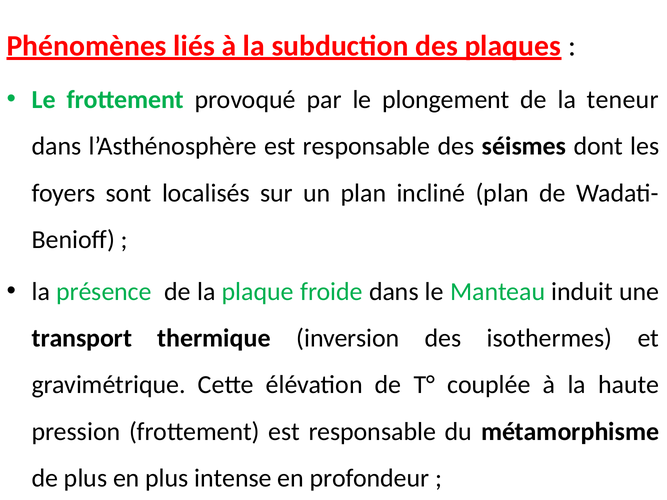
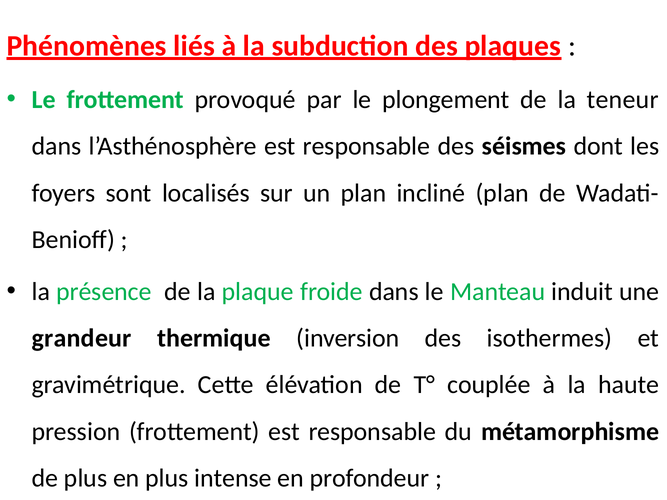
transport: transport -> grandeur (82, 338)
